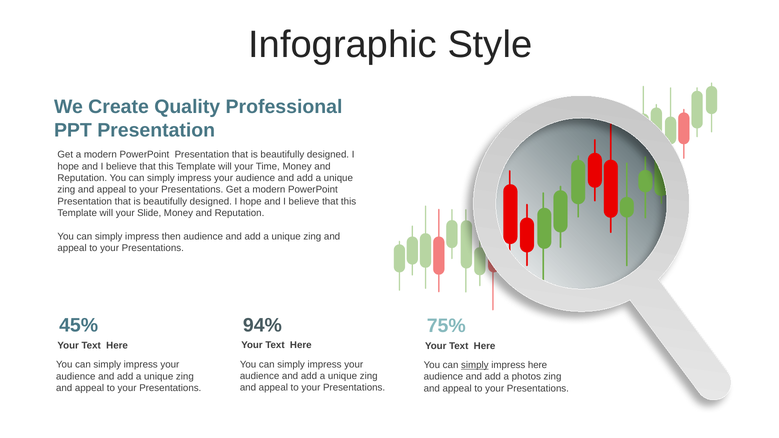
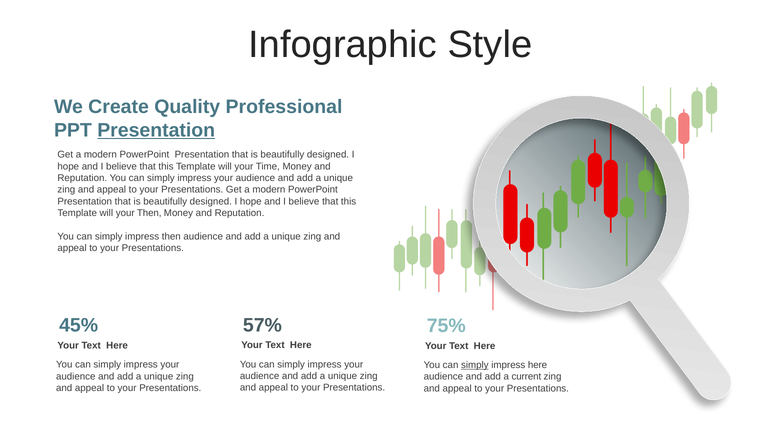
Presentation underline: none -> present (156, 130)
your Slide: Slide -> Then (149, 213)
94%: 94% -> 57% (262, 325)
photos: photos -> current (526, 377)
